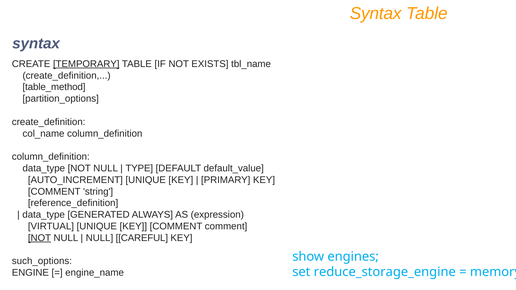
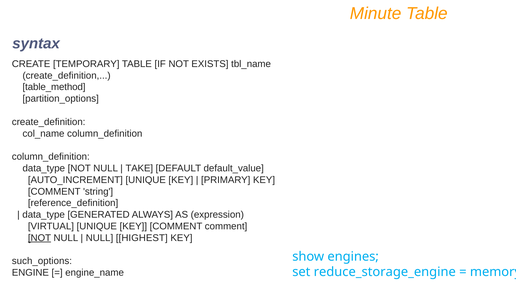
Syntax: Syntax -> Minute (376, 13)
TEMPORARY underline: present -> none (86, 64)
TYPE: TYPE -> TAKE (139, 168)
CAREFUL: CAREFUL -> HIGHEST (142, 238)
